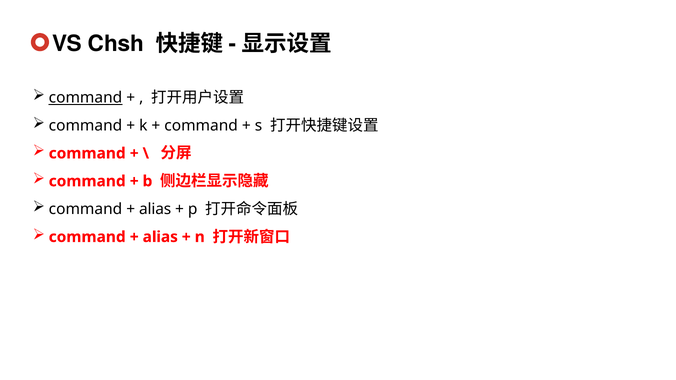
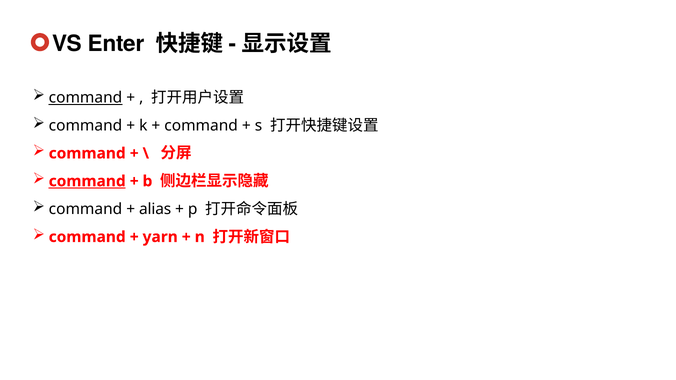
Chsh: Chsh -> Enter (116, 44)
command underline: none -> present (87, 181)
alias: alias -> yarn (160, 237)
